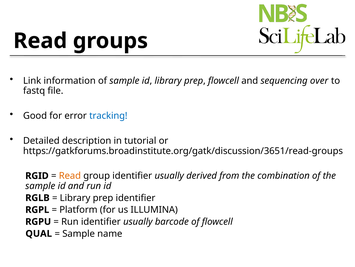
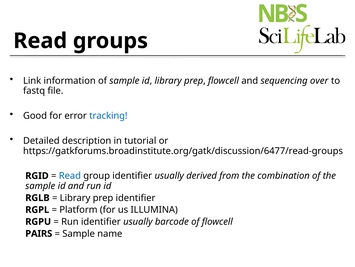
https://gatkforums.broadinstitute.org/gatk/discussion/3651/read-groups: https://gatkforums.broadinstitute.org/gatk/discussion/3651/read-groups -> https://gatkforums.broadinstitute.org/gatk/discussion/6477/read-groups (183, 150)
Read colour: orange -> blue (70, 175)
QUAL: QUAL -> PAIRS (39, 233)
